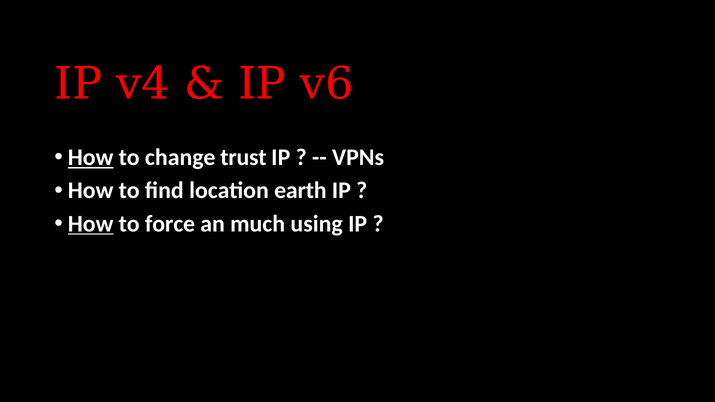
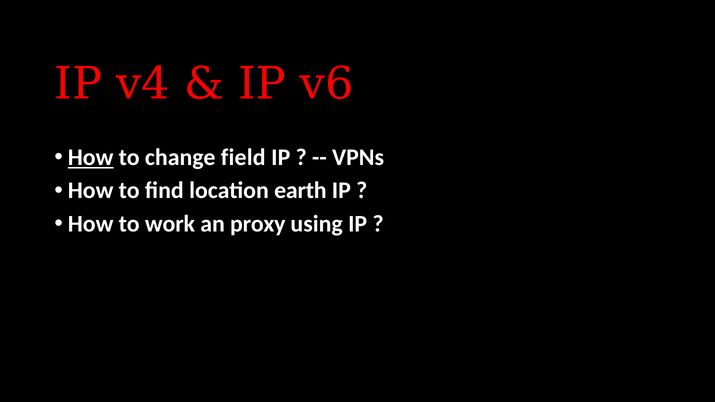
trust: trust -> field (243, 157)
How underline: present -> none (91, 224)
force: force -> work (170, 224)
much: much -> proxy (258, 224)
